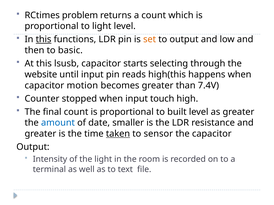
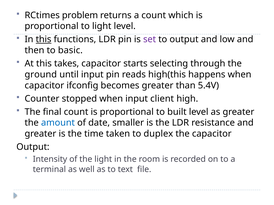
set colour: orange -> purple (150, 39)
lsusb: lsusb -> takes (67, 64)
website: website -> ground (41, 75)
motion: motion -> ifconfig (82, 86)
7.4V: 7.4V -> 5.4V (208, 86)
touch: touch -> client (162, 99)
taken underline: present -> none (118, 134)
sensor: sensor -> duplex (158, 134)
